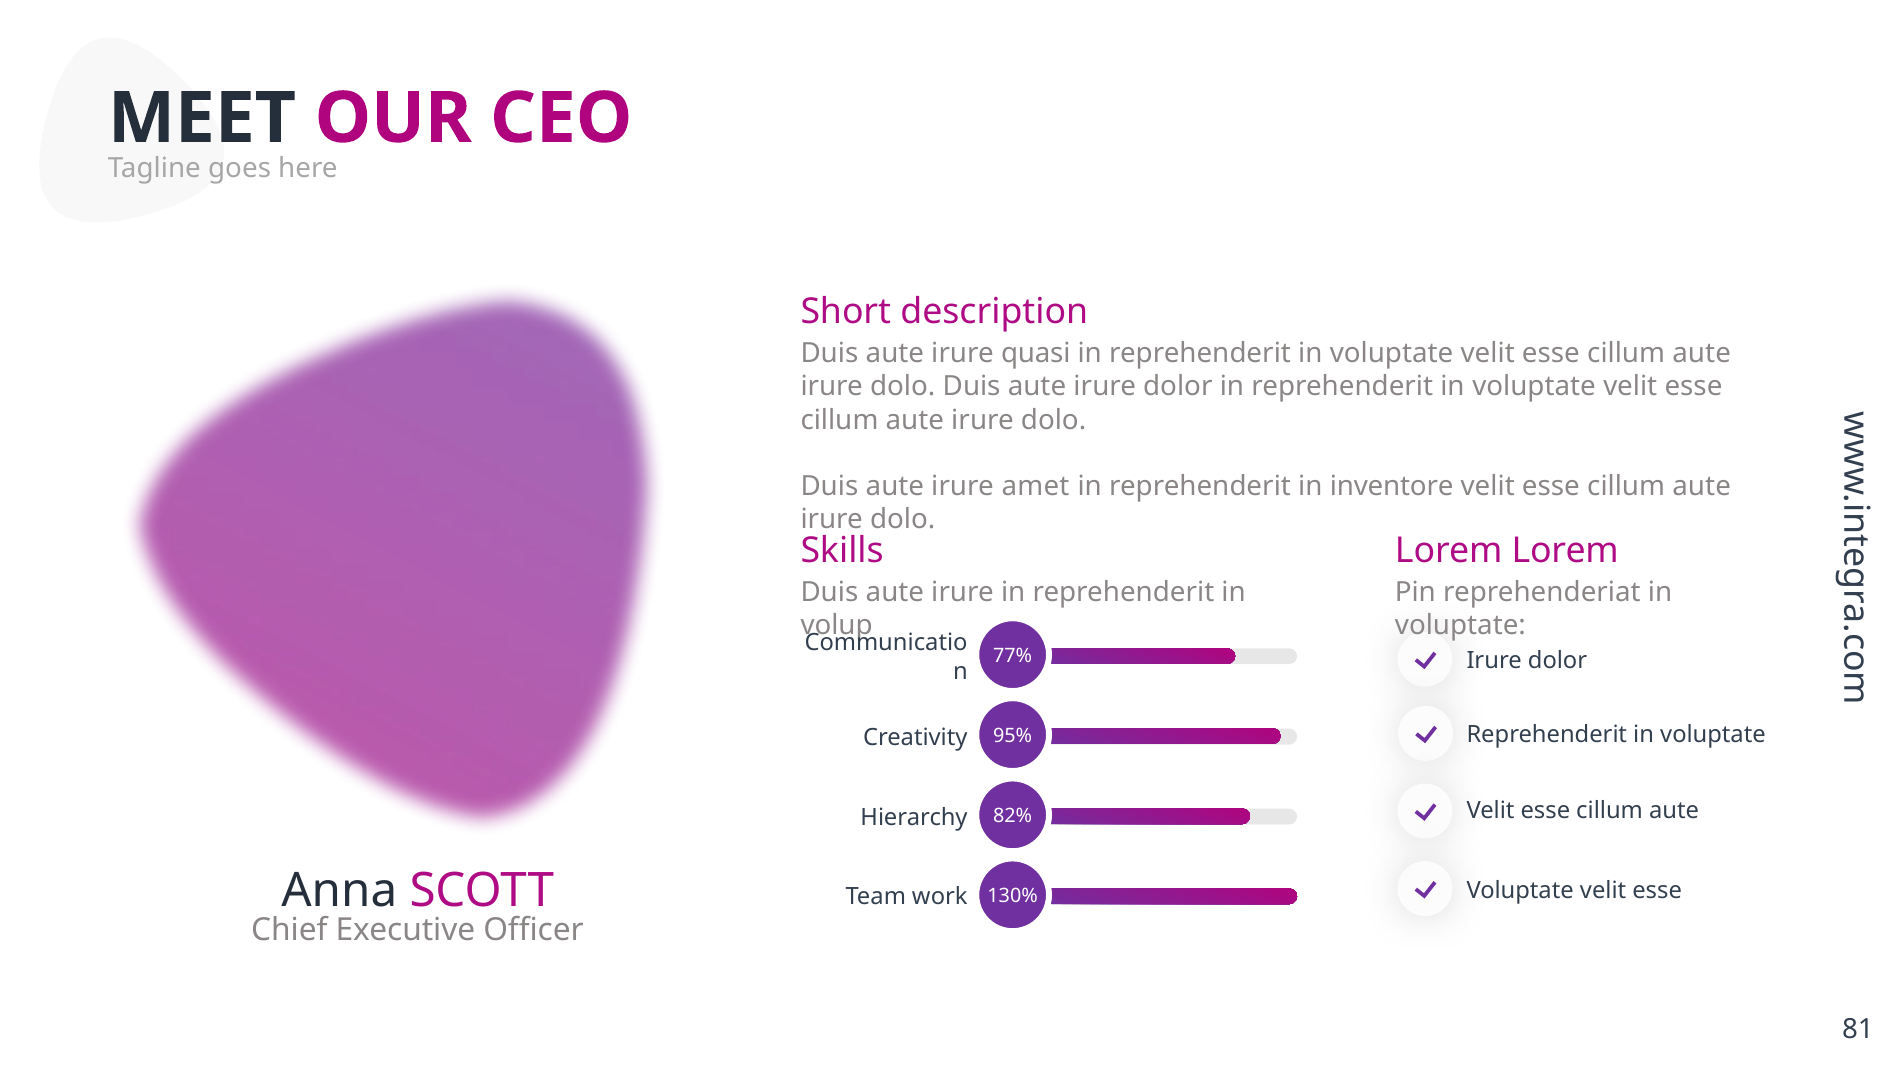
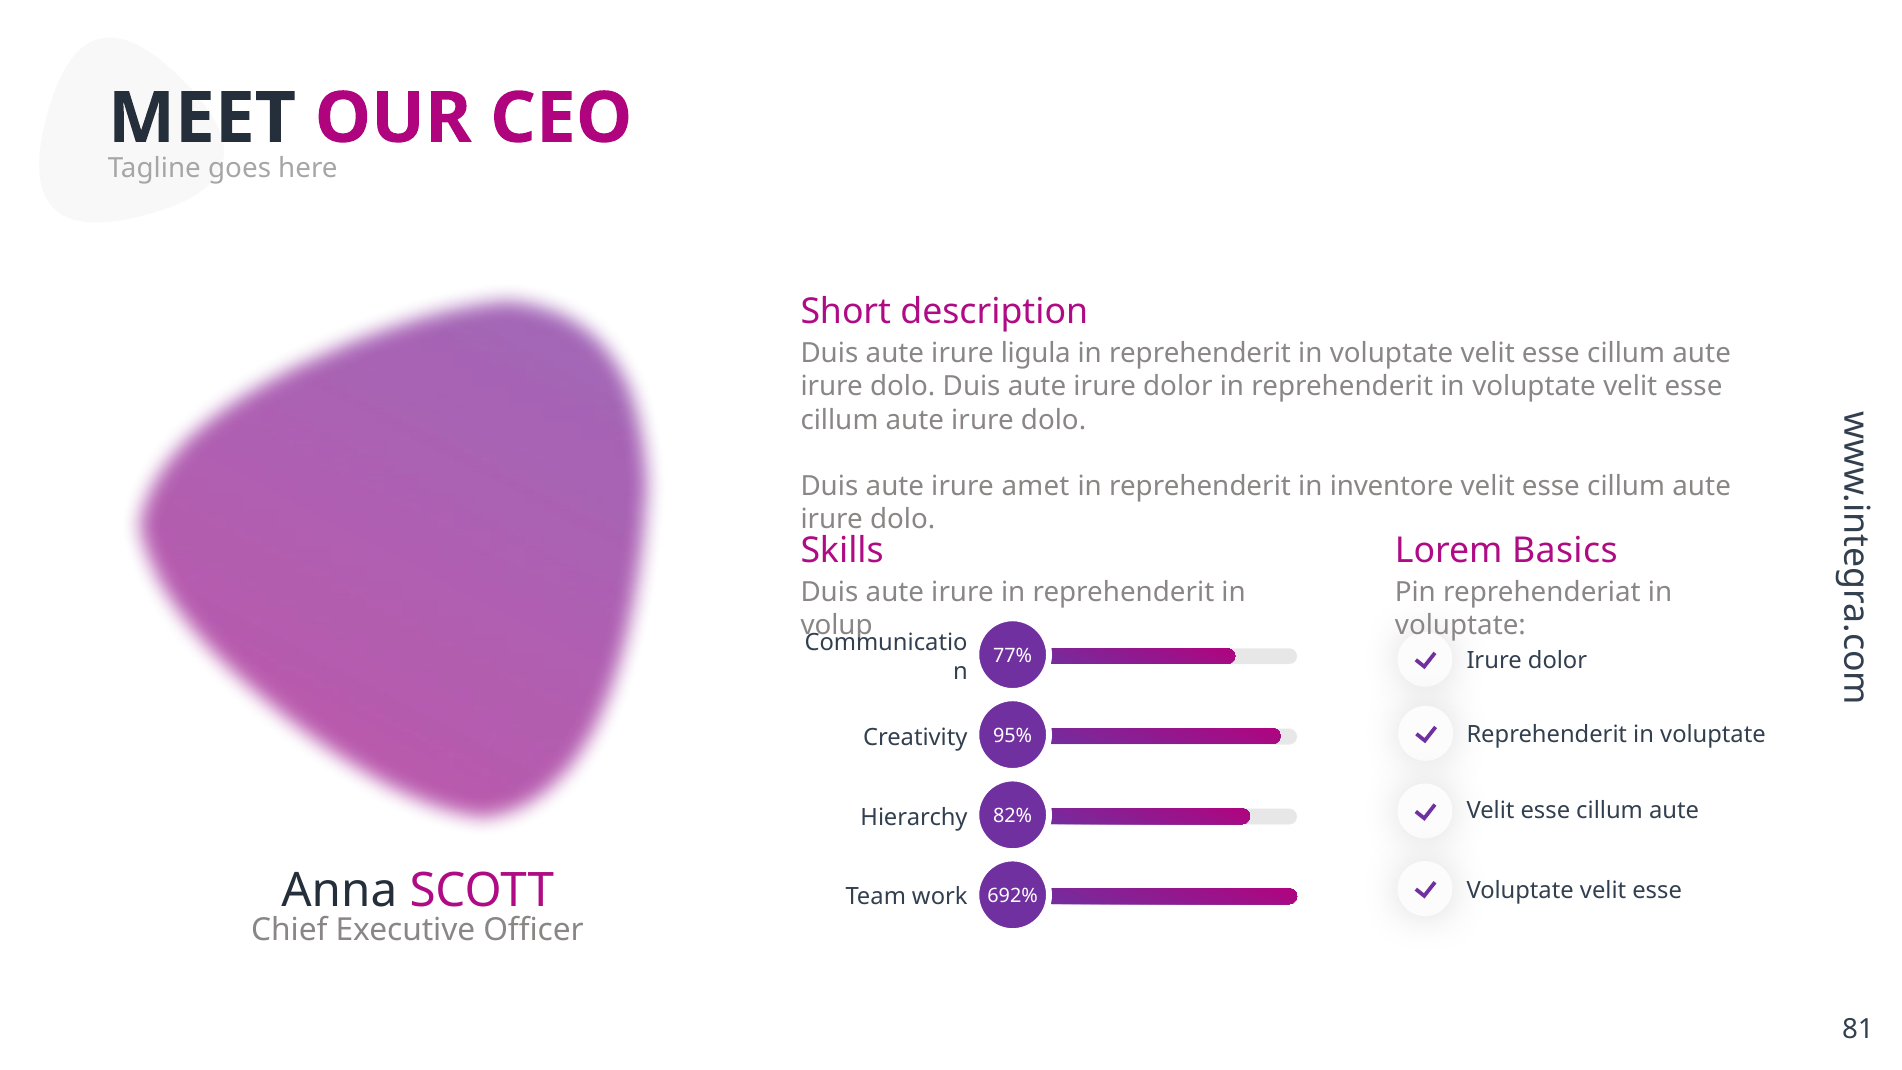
quasi: quasi -> ligula (1036, 353)
Lorem Lorem: Lorem -> Basics (1565, 551)
130%: 130% -> 692% (1013, 896)
